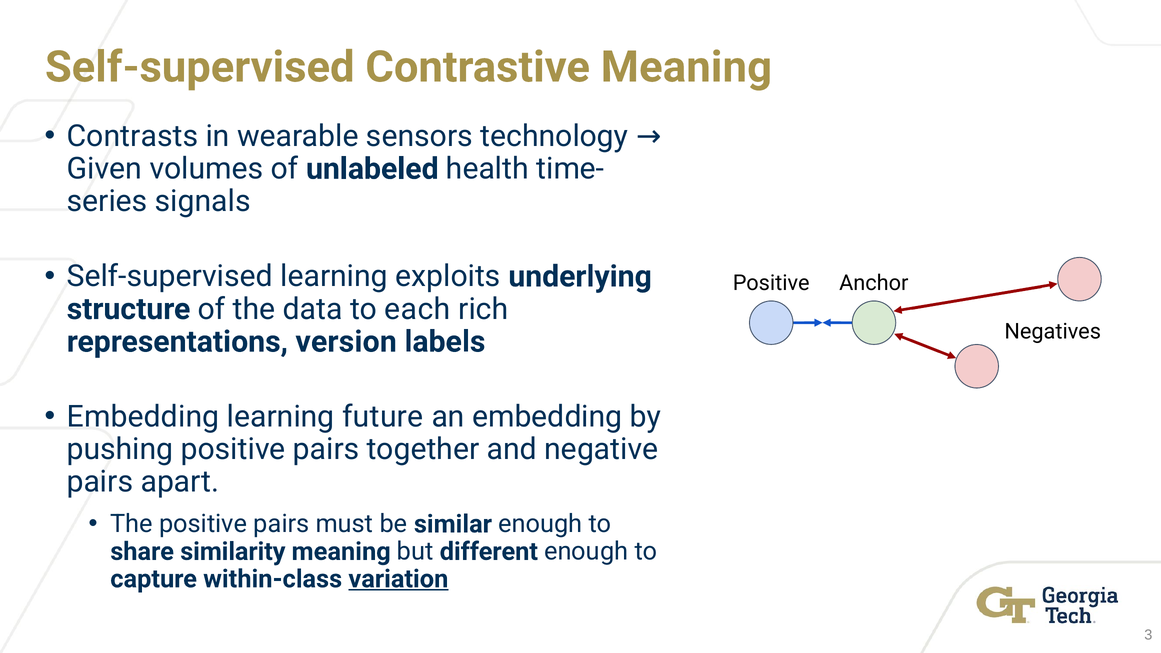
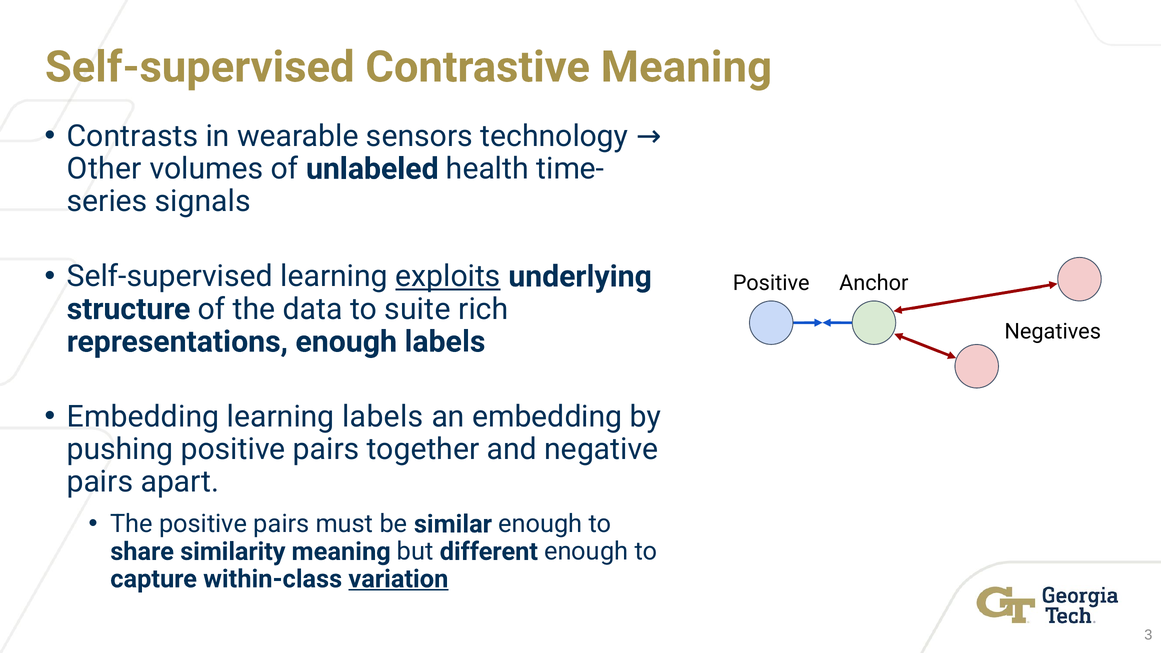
Given: Given -> Other (104, 169)
exploits underline: none -> present (448, 276)
each: each -> suite (417, 309)
representations version: version -> enough (346, 342)
learning future: future -> labels (383, 417)
